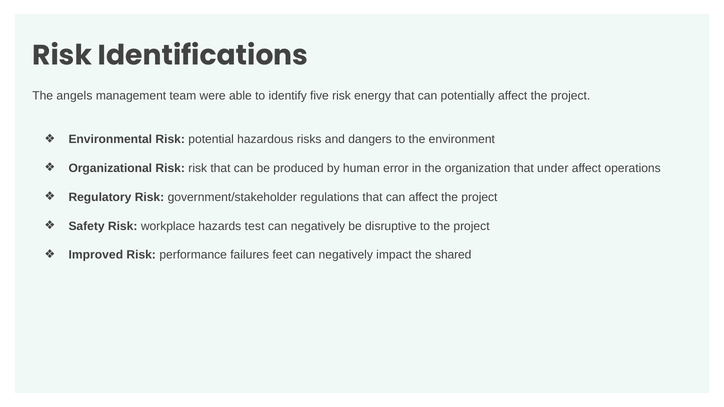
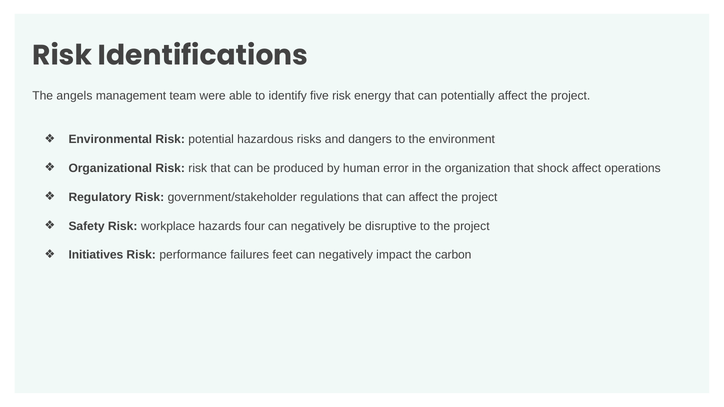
under: under -> shock (553, 168)
test: test -> four (255, 226)
Improved: Improved -> Initiatives (96, 255)
shared: shared -> carbon (453, 255)
